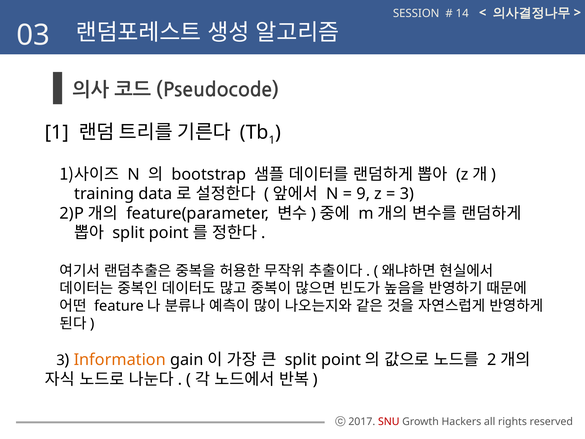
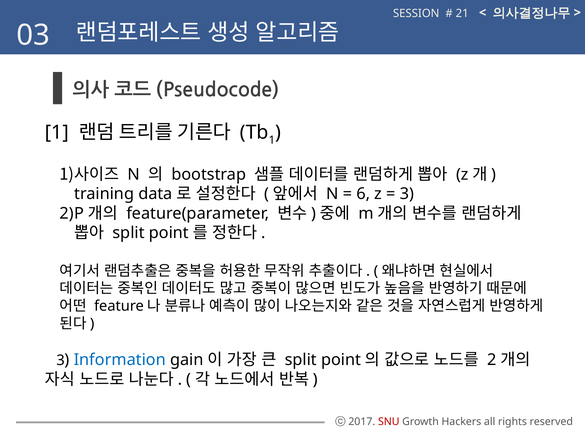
14: 14 -> 21 (462, 13)
9: 9 -> 6 (363, 194)
Information colour: orange -> blue (120, 360)
